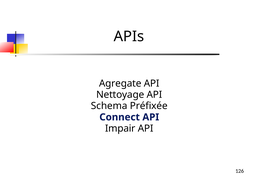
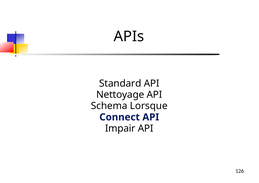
Agregate: Agregate -> Standard (120, 84)
Préfixée: Préfixée -> Lorsque (149, 106)
